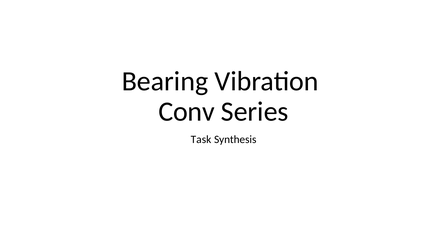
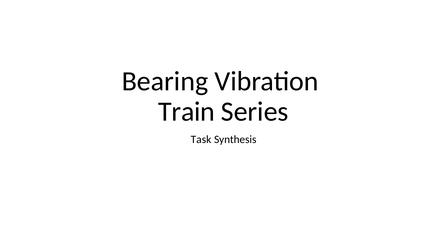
Conv: Conv -> Train (187, 112)
